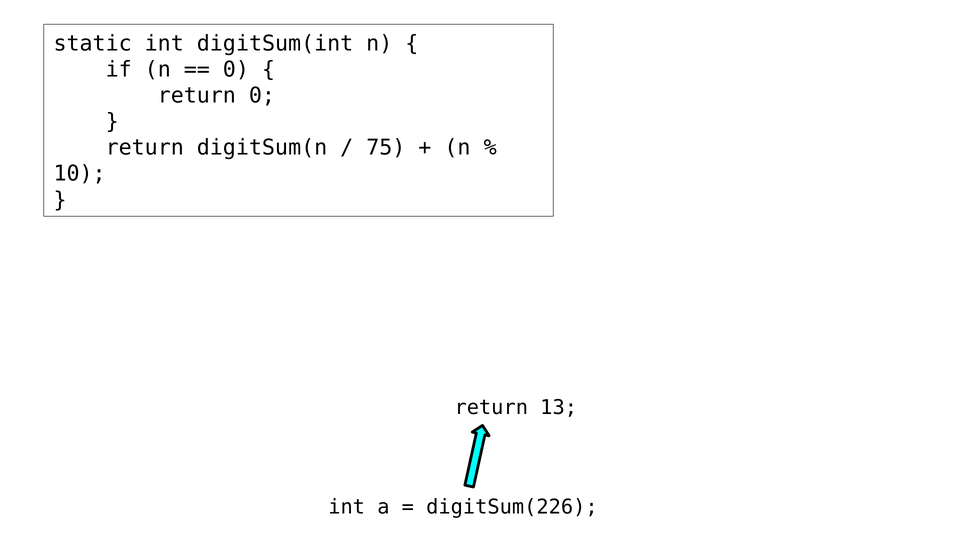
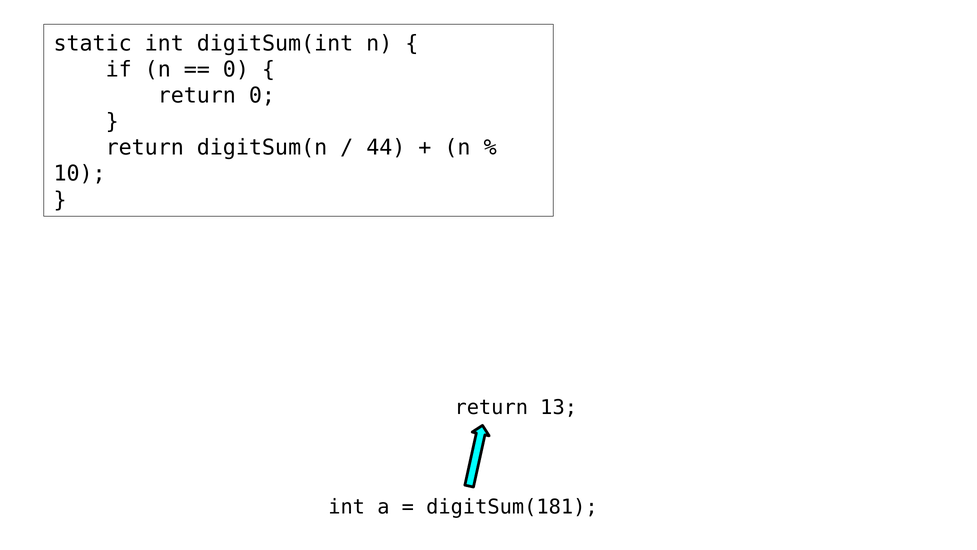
75: 75 -> 44 (386, 148)
digitSum(226: digitSum(226 -> digitSum(181 (512, 507)
